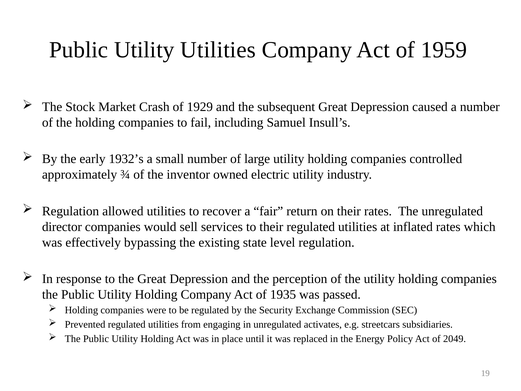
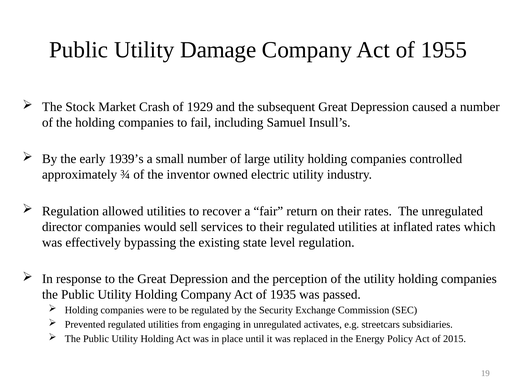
Utility Utilities: Utilities -> Damage (218, 50)
1959: 1959 -> 1955 (444, 50)
1932’s: 1932’s -> 1939’s (126, 159)
2049: 2049 -> 2015 (455, 339)
